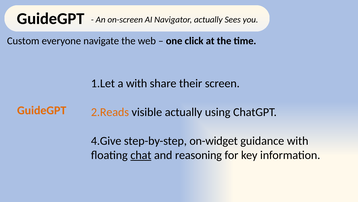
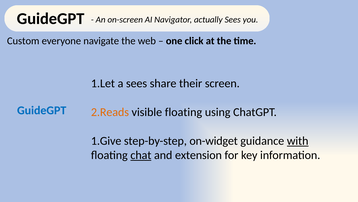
a with: with -> sees (137, 83)
GuideGPT colour: orange -> blue (42, 110)
visible actually: actually -> floating (183, 112)
4.Give: 4.Give -> 1.Give (106, 140)
with underline: none -> present (298, 140)
reasoning: reasoning -> extension (198, 155)
